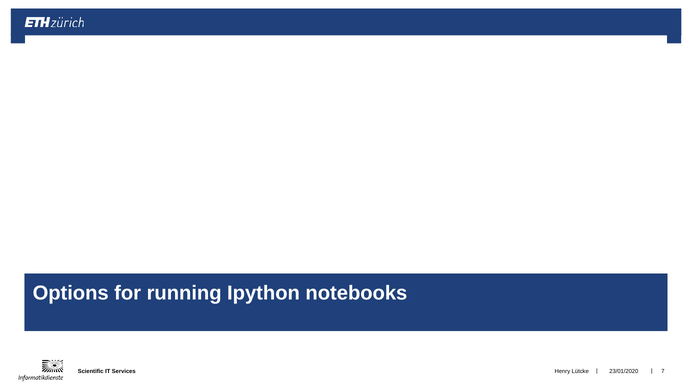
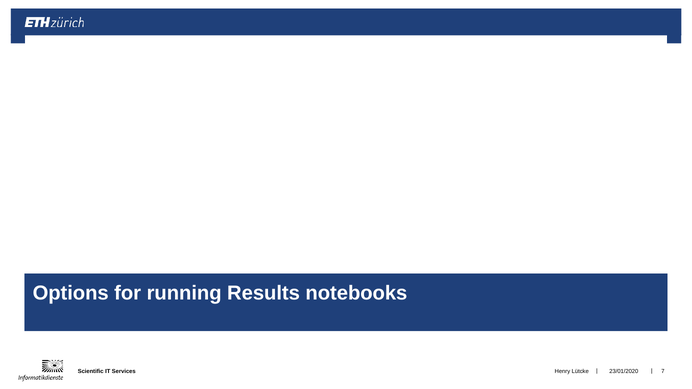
Ipython: Ipython -> Results (264, 293)
